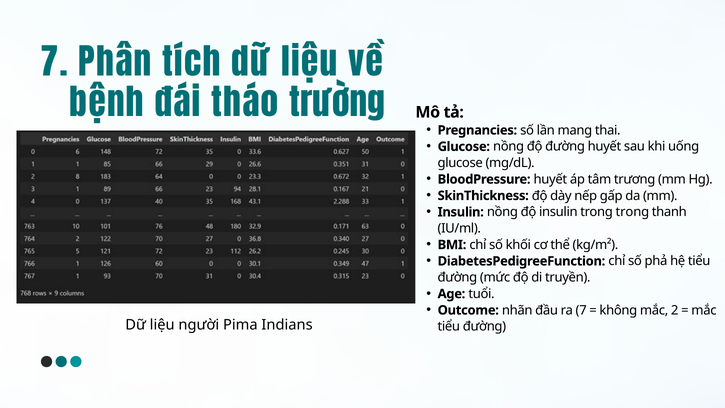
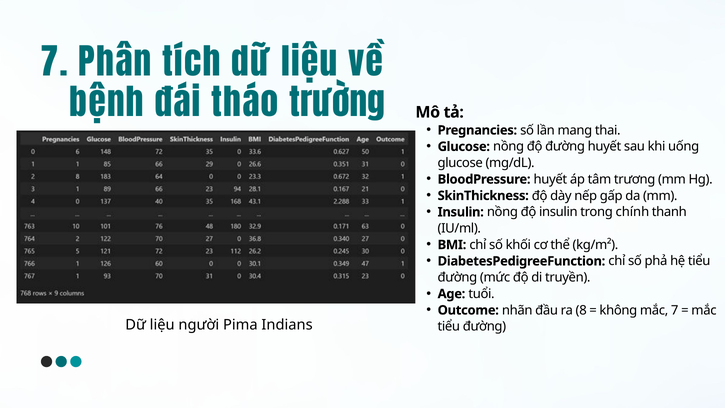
trong trong: trong -> chính (632, 212)
ra 7: 7 -> 8 (581, 310)
mắc 2: 2 -> 7 (675, 310)
